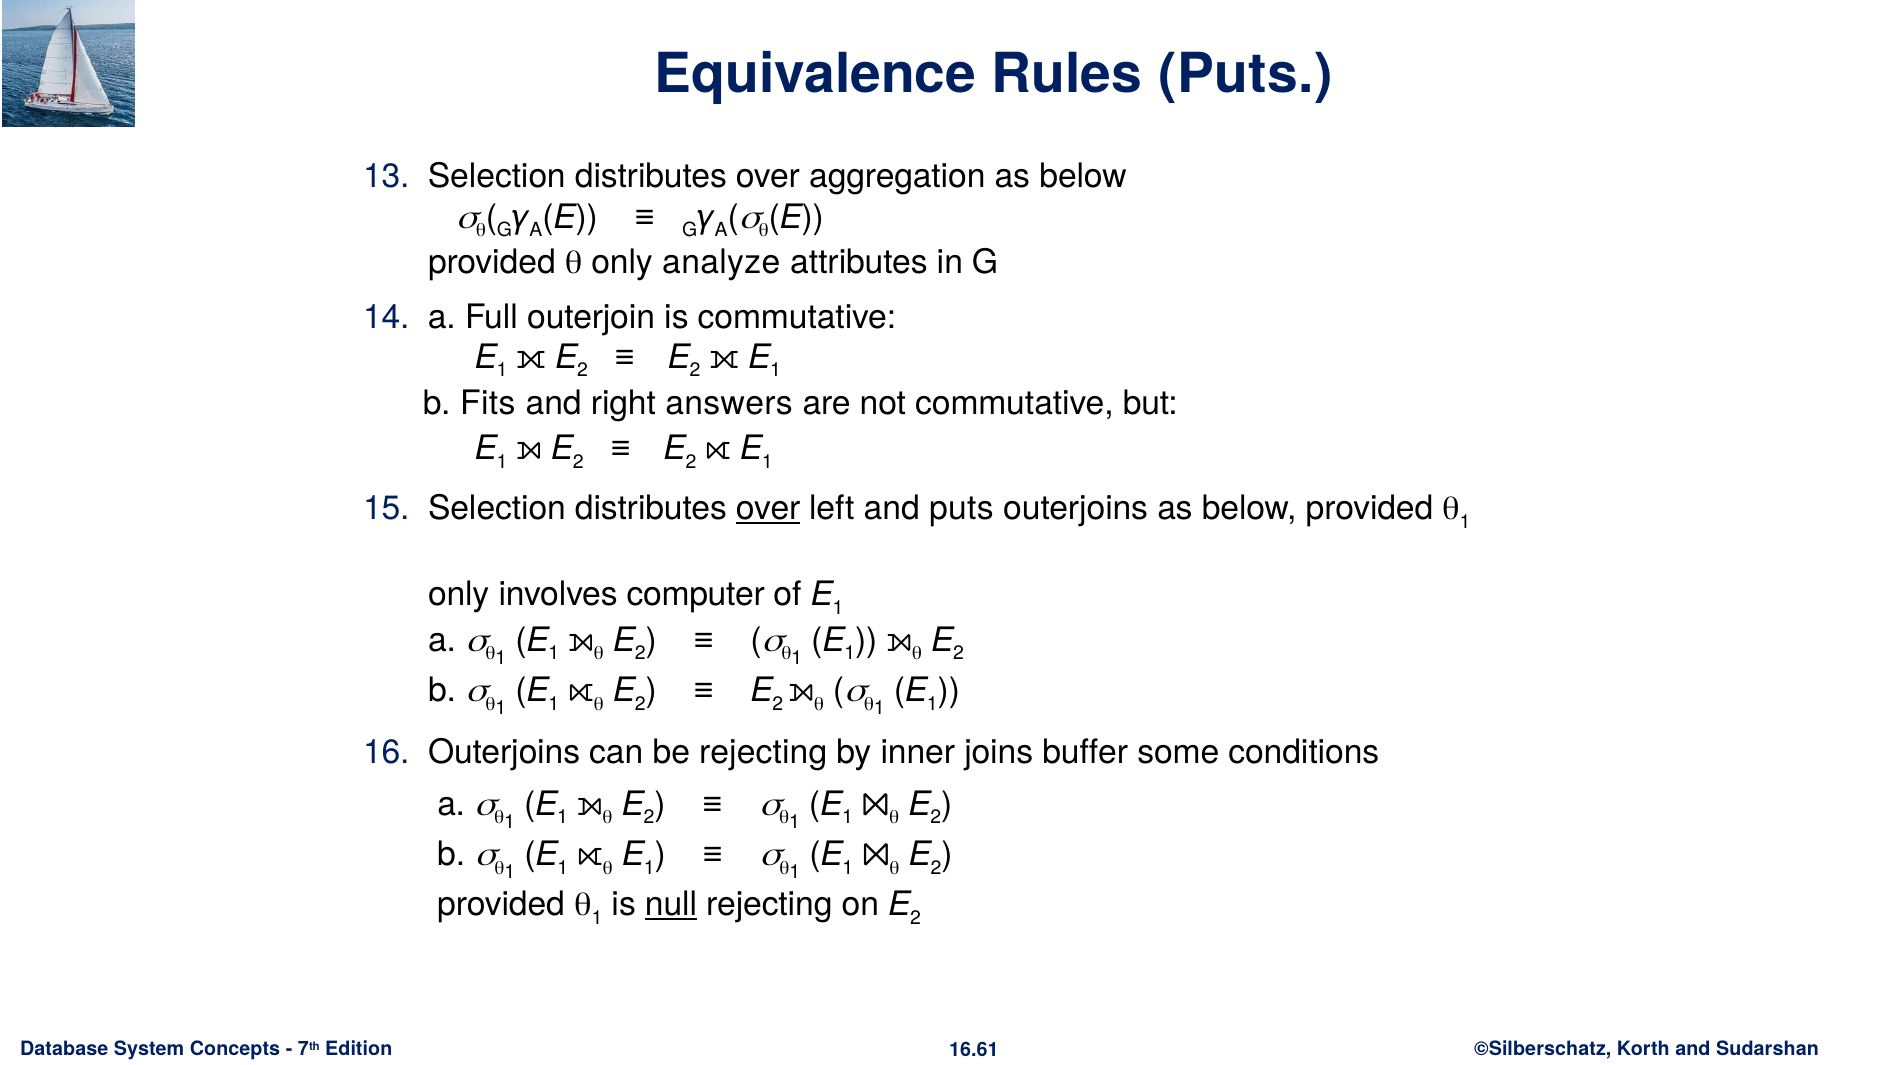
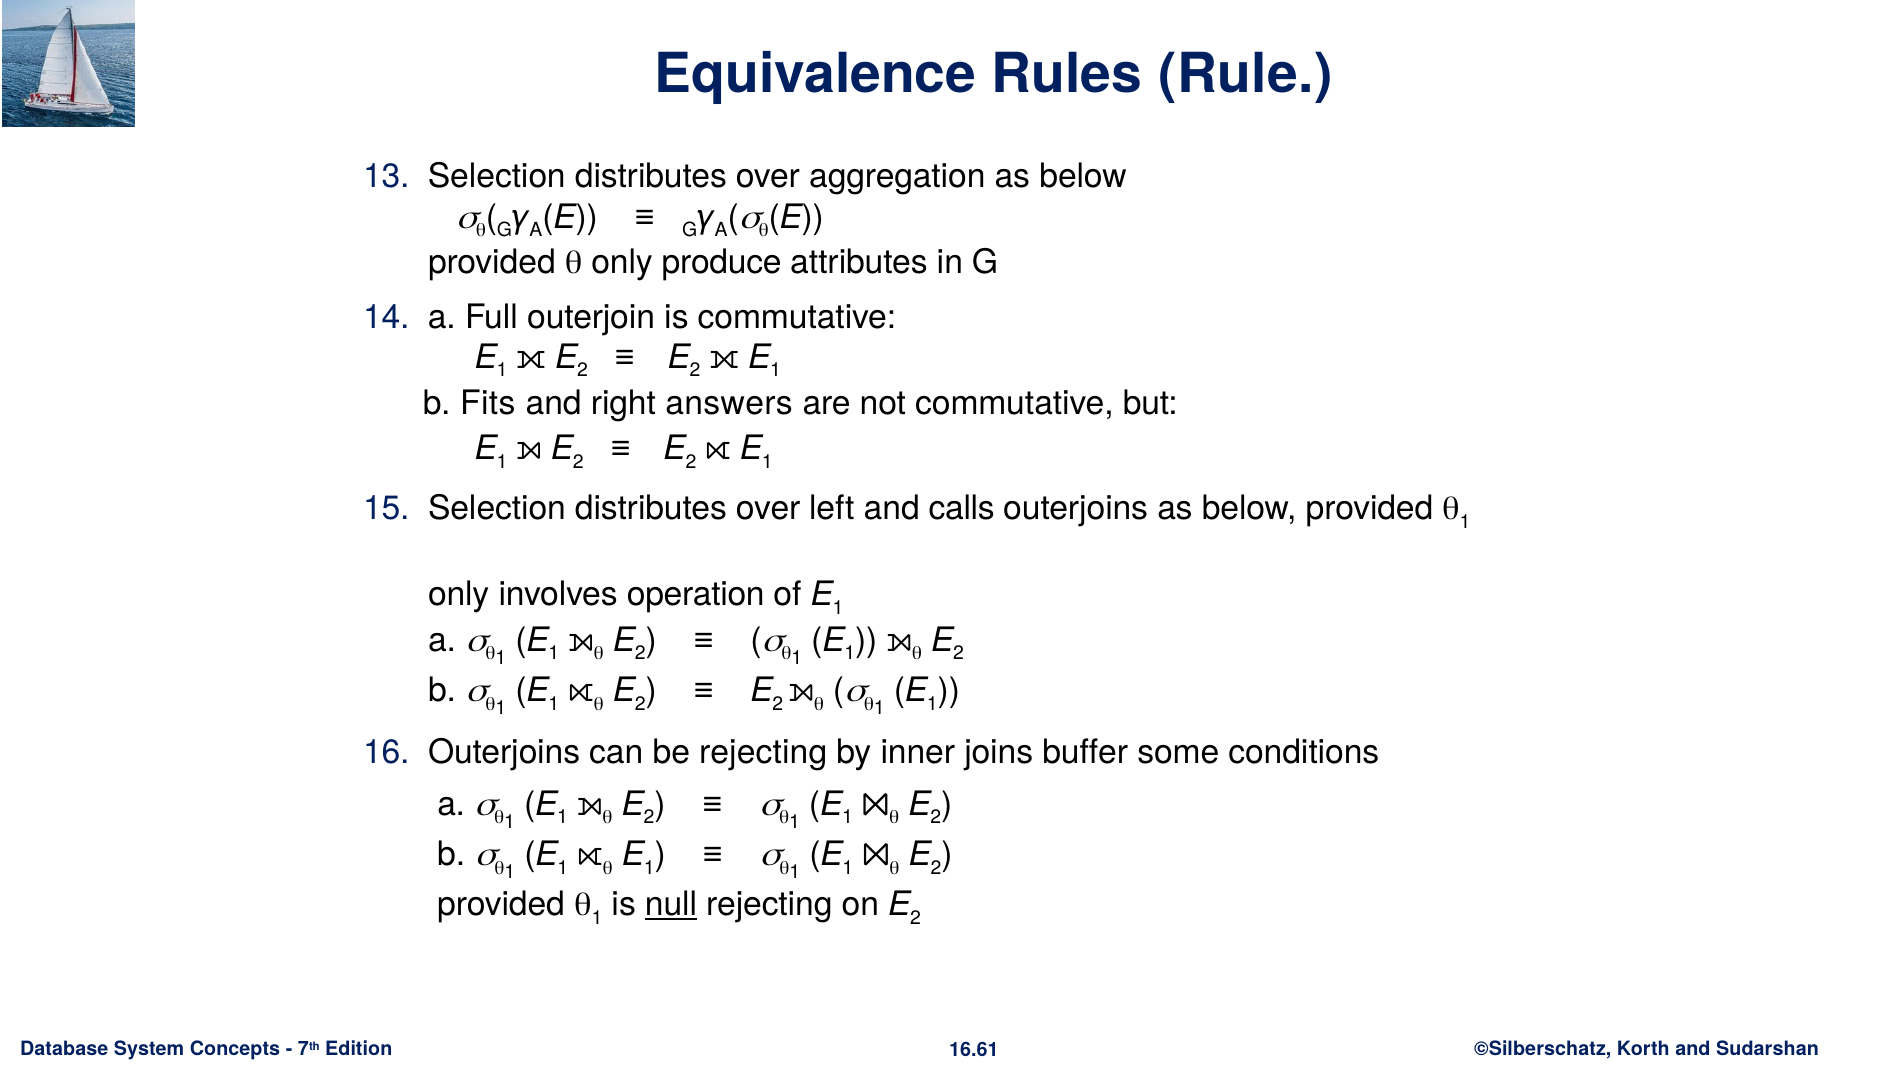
Rules Puts: Puts -> Rule (1246, 74)
analyze: analyze -> produce (722, 263)
over underline: present -> none (768, 509)
and puts: puts -> calls (962, 509)
computer: computer -> operation (696, 595)
